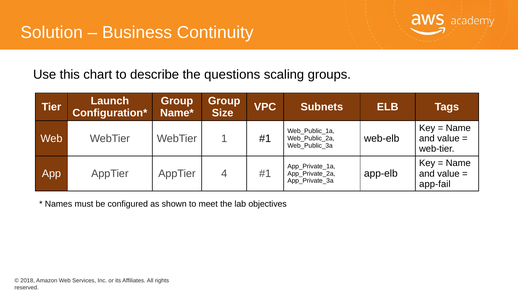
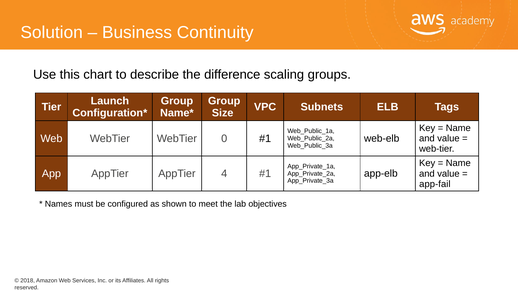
questions: questions -> difference (232, 75)
1: 1 -> 0 (224, 139)
